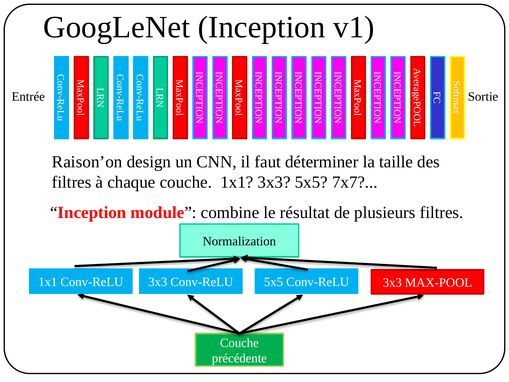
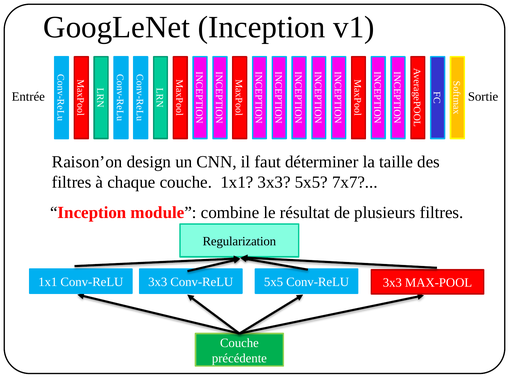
Normalization: Normalization -> Regularization (239, 241)
